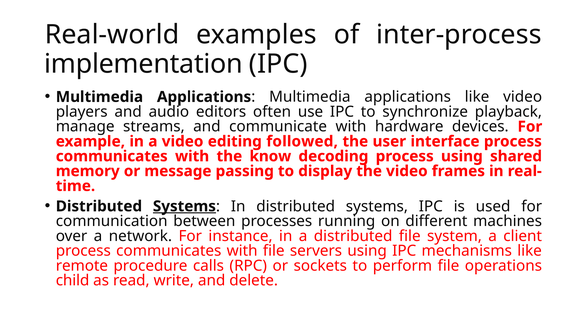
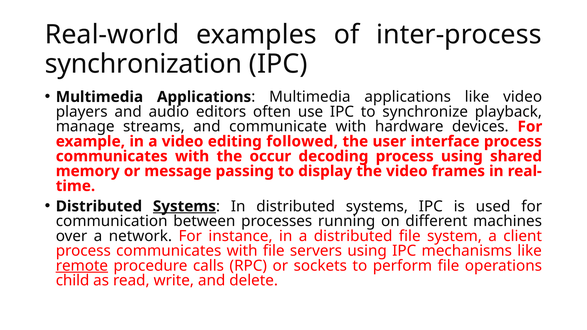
implementation: implementation -> synchronization (143, 64)
know: know -> occur (270, 156)
remote underline: none -> present (82, 266)
